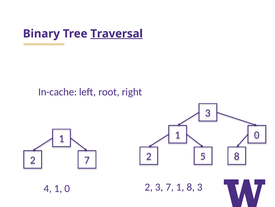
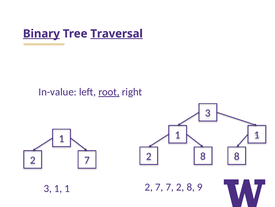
Binary underline: none -> present (41, 34)
In-cache: In-cache -> In-value (58, 92)
root underline: none -> present (109, 92)
0: 0 -> 1 (257, 134)
5: 5 -> 8 (203, 156)
4: 4 -> 3 (48, 188)
0: 0 -> 1 (67, 188)
3: 3 -> 7 (159, 187)
7 1: 1 -> 2 (180, 187)
8 3: 3 -> 9 (200, 187)
